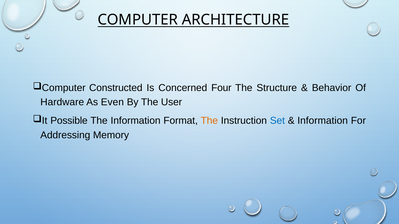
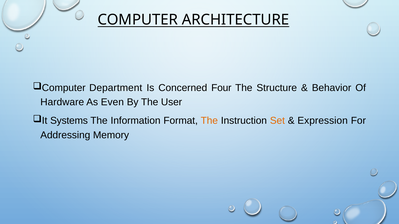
Constructed: Constructed -> Department (116, 88)
Possible: Possible -> Systems (69, 121)
Set colour: blue -> orange (277, 121)
Information: Information -> Expression (323, 121)
